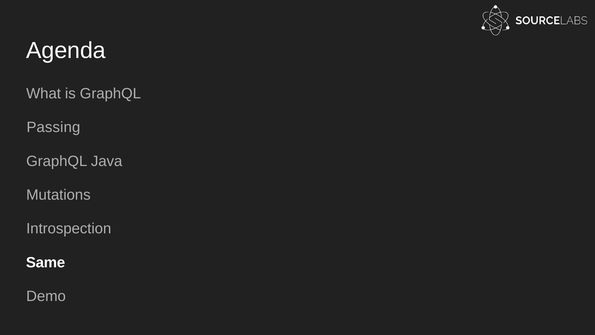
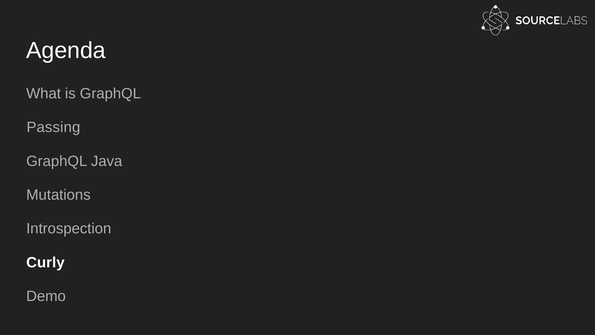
Same: Same -> Curly (45, 262)
